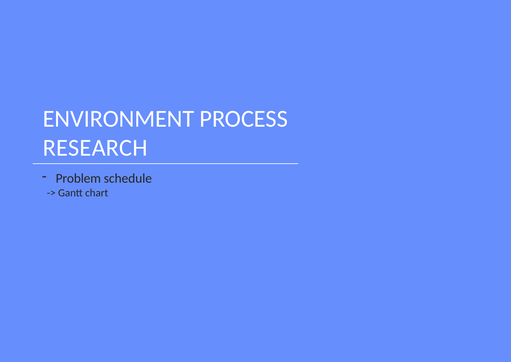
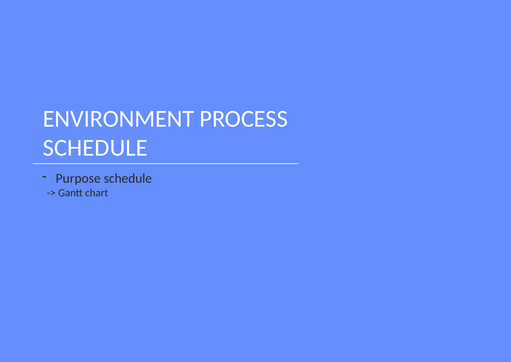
RESEARCH: RESEARCH -> SCHEDULE (95, 148)
Problem: Problem -> Purpose (78, 178)
